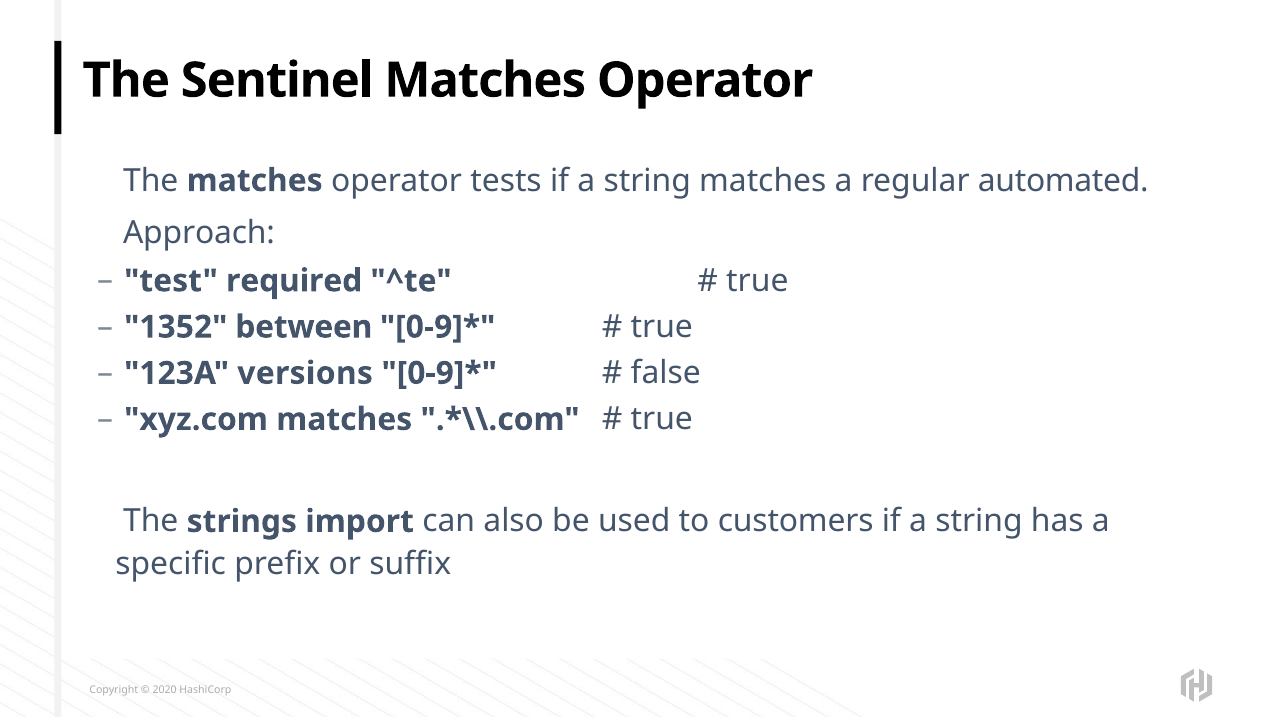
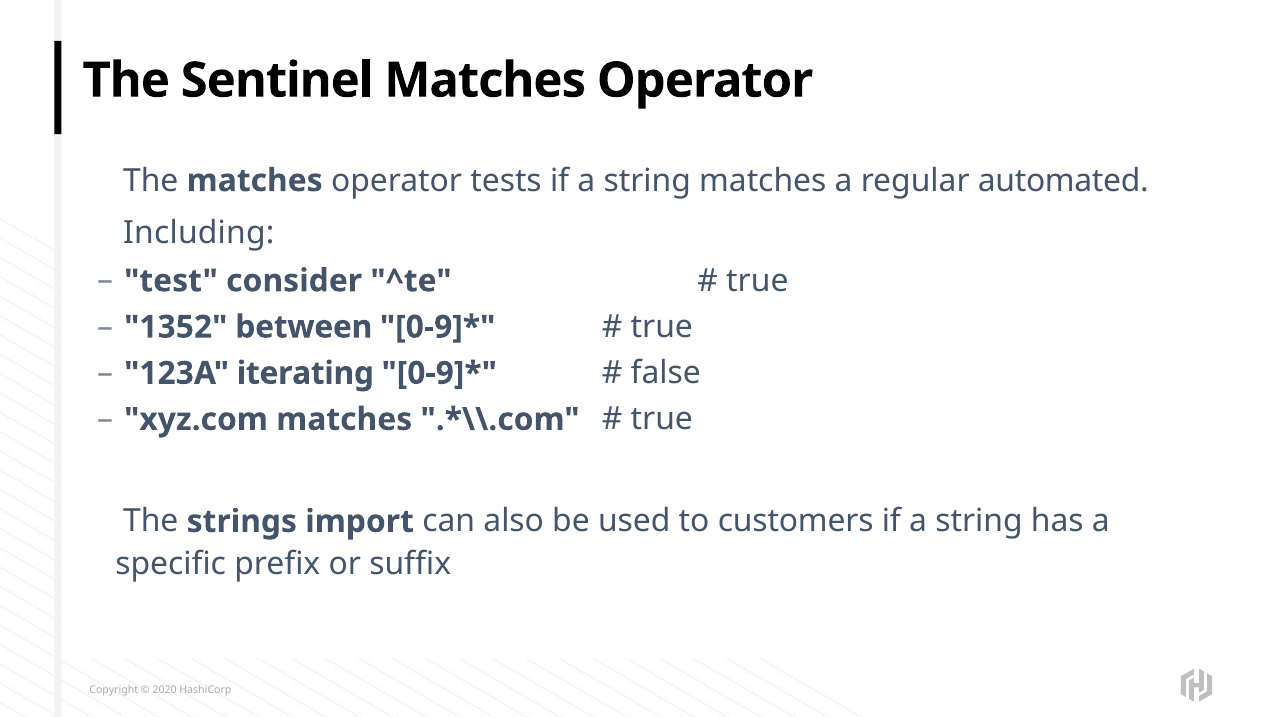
Approach: Approach -> Including (199, 233)
required: required -> consider (294, 281)
versions: versions -> iterating (305, 373)
